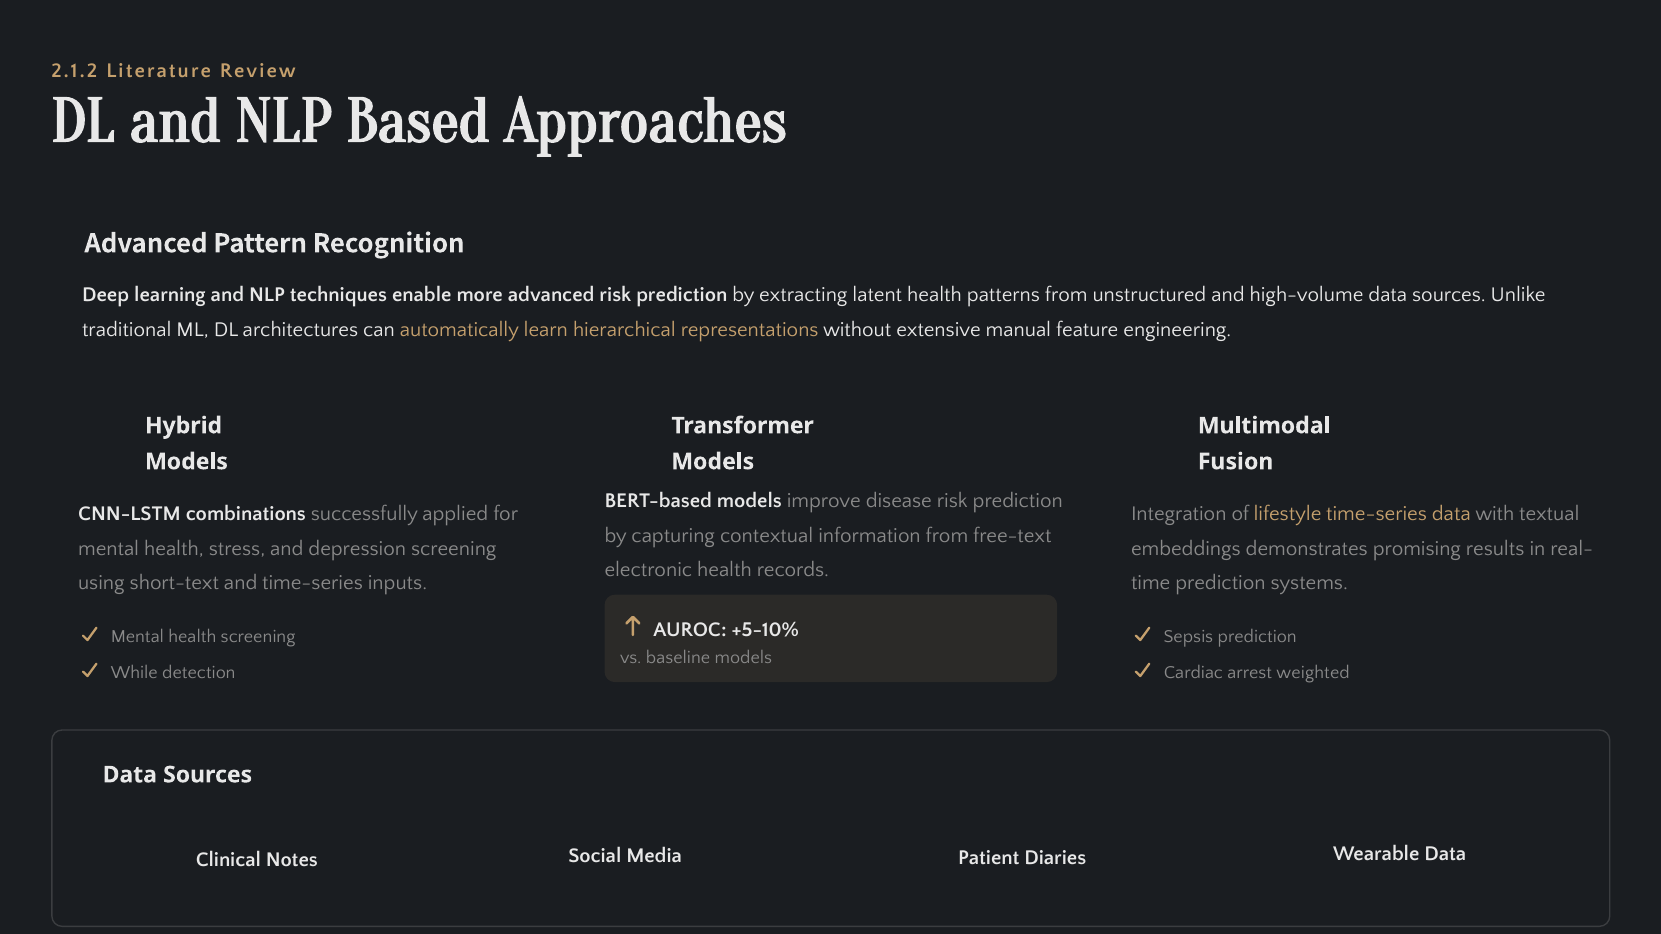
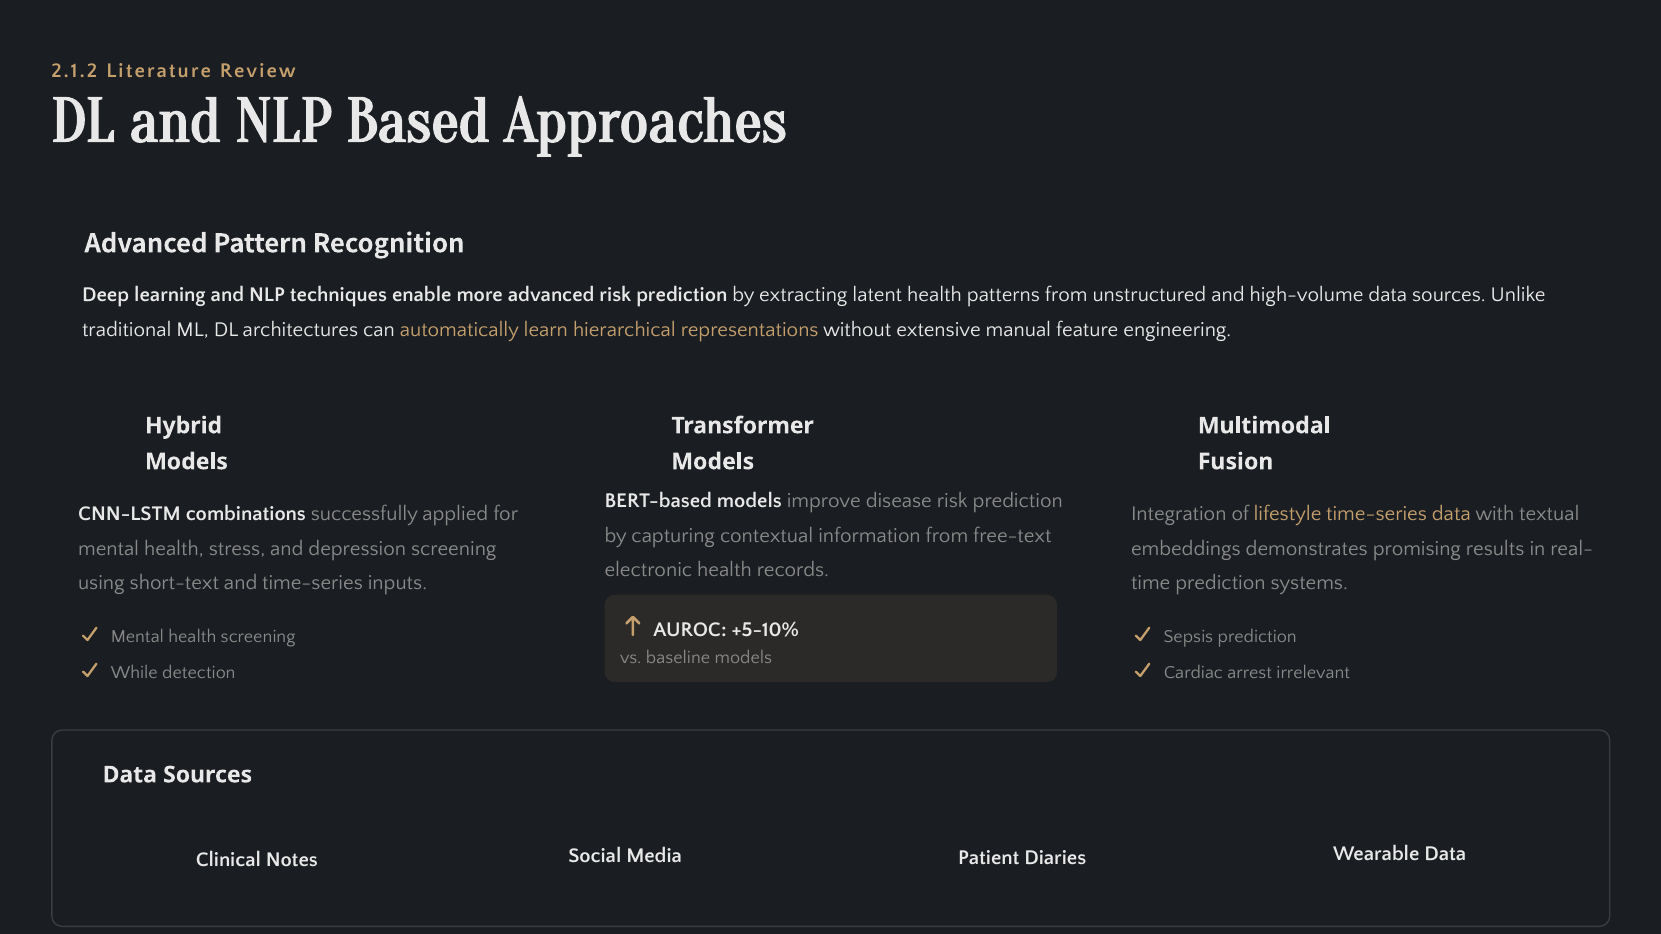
weighted: weighted -> irrelevant (1313, 673)
